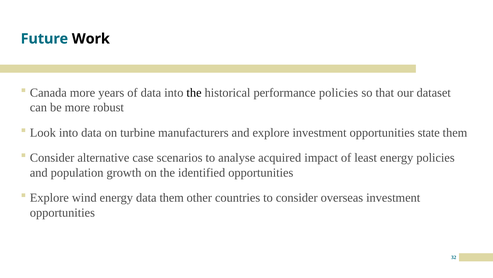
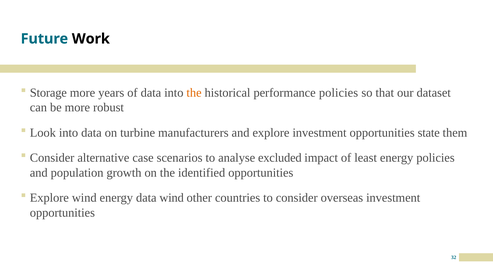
Canada: Canada -> Storage (48, 93)
the colour: black -> orange (194, 93)
acquired: acquired -> excluded (280, 157)
data them: them -> wind (172, 197)
